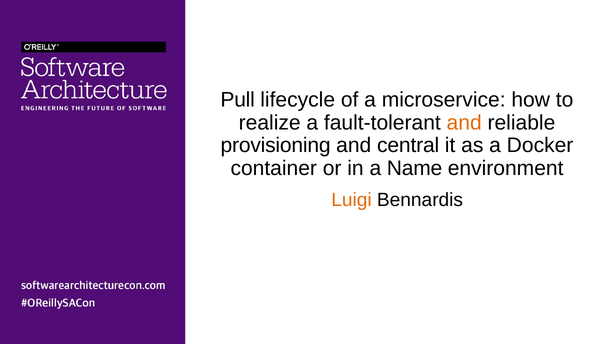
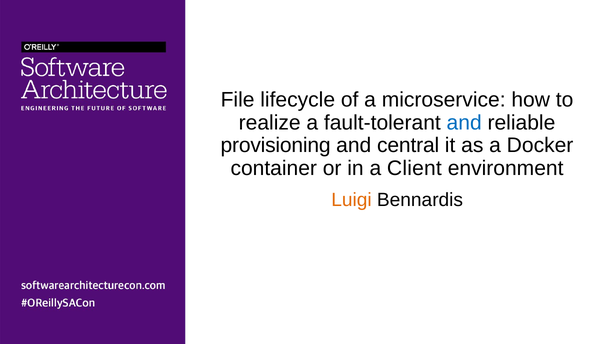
Pull: Pull -> File (238, 100)
and colour: orange -> blue (464, 123)
Name: Name -> Client (414, 168)
